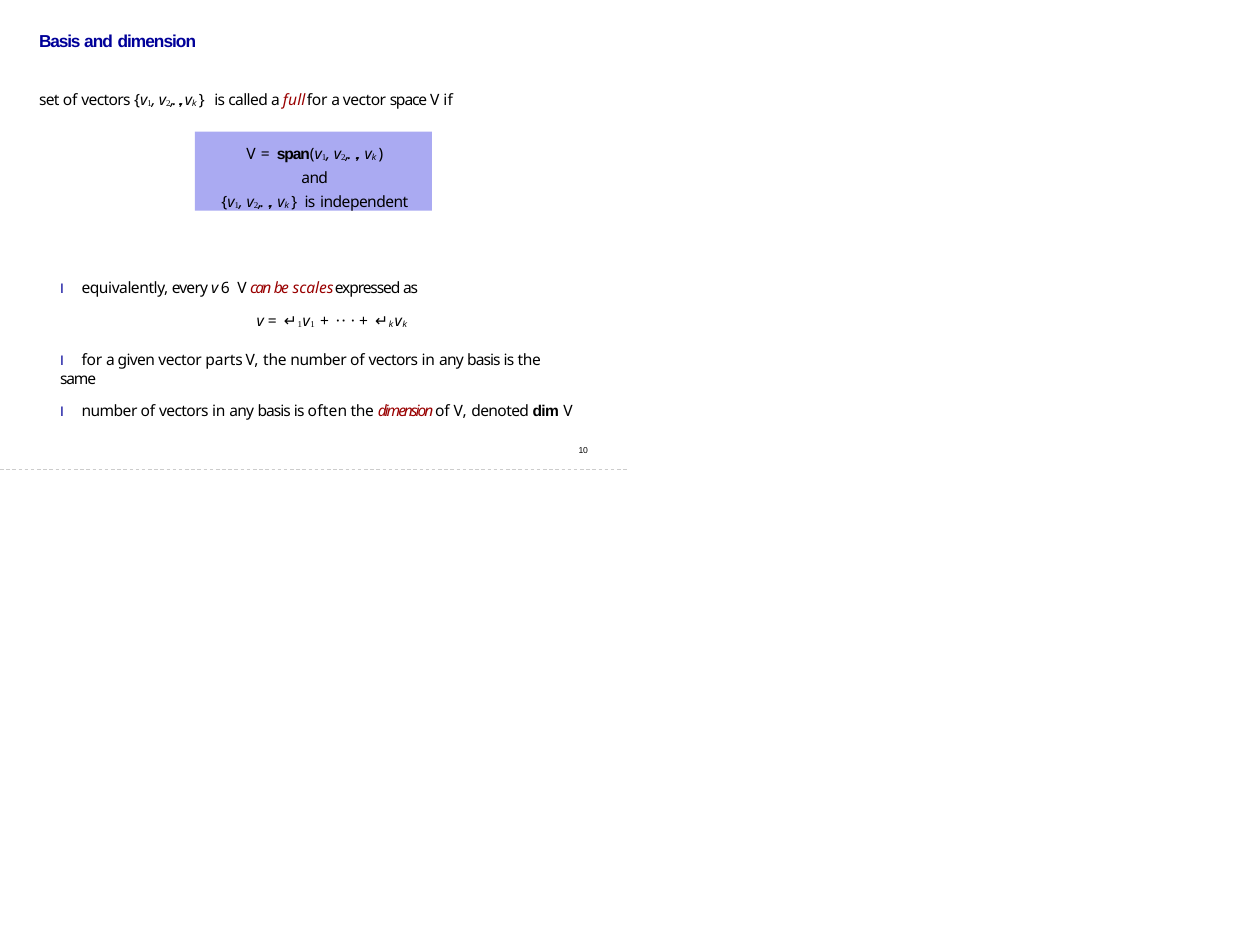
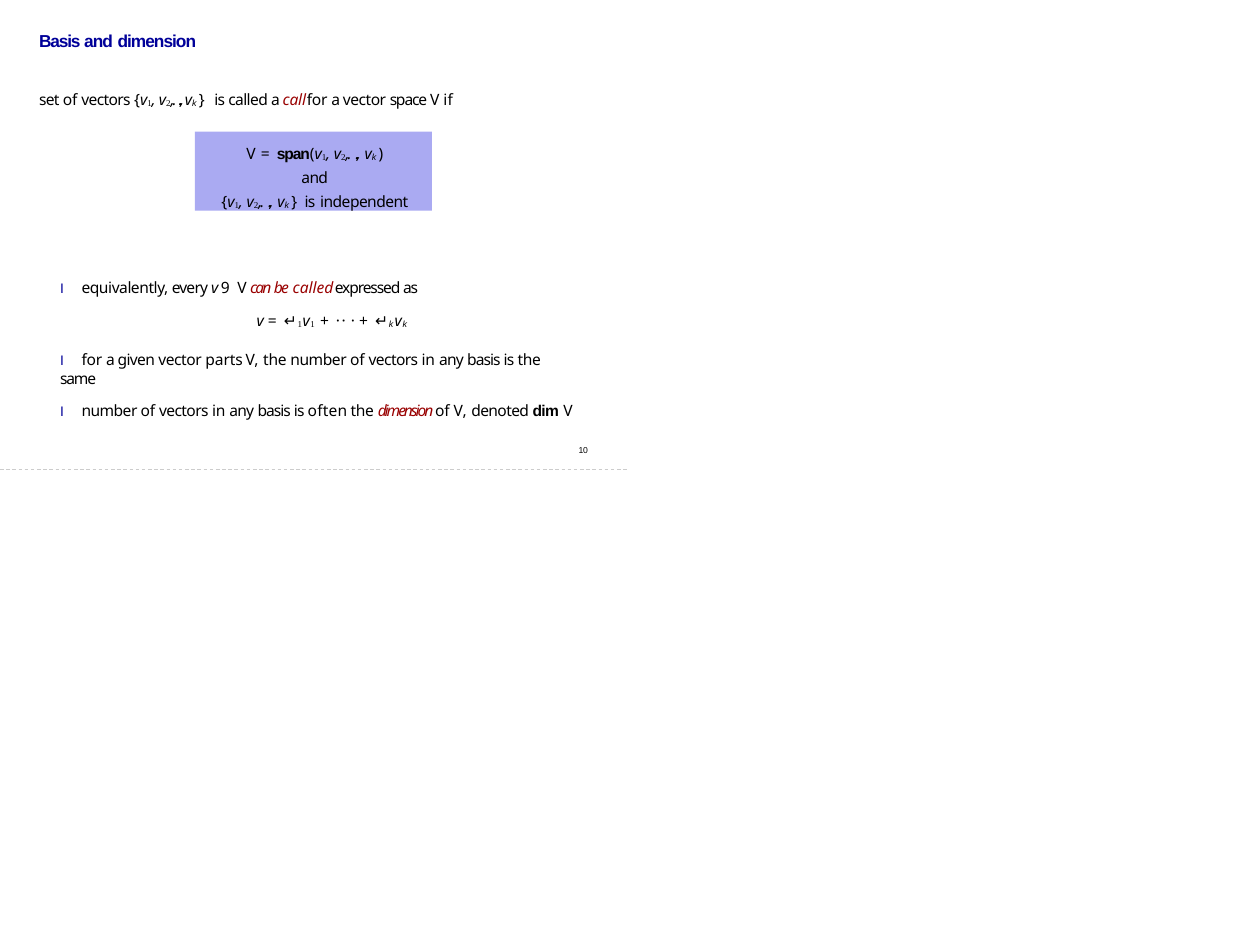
full: full -> call (294, 100)
6: 6 -> 9 (225, 288)
be scales: scales -> called (313, 288)
